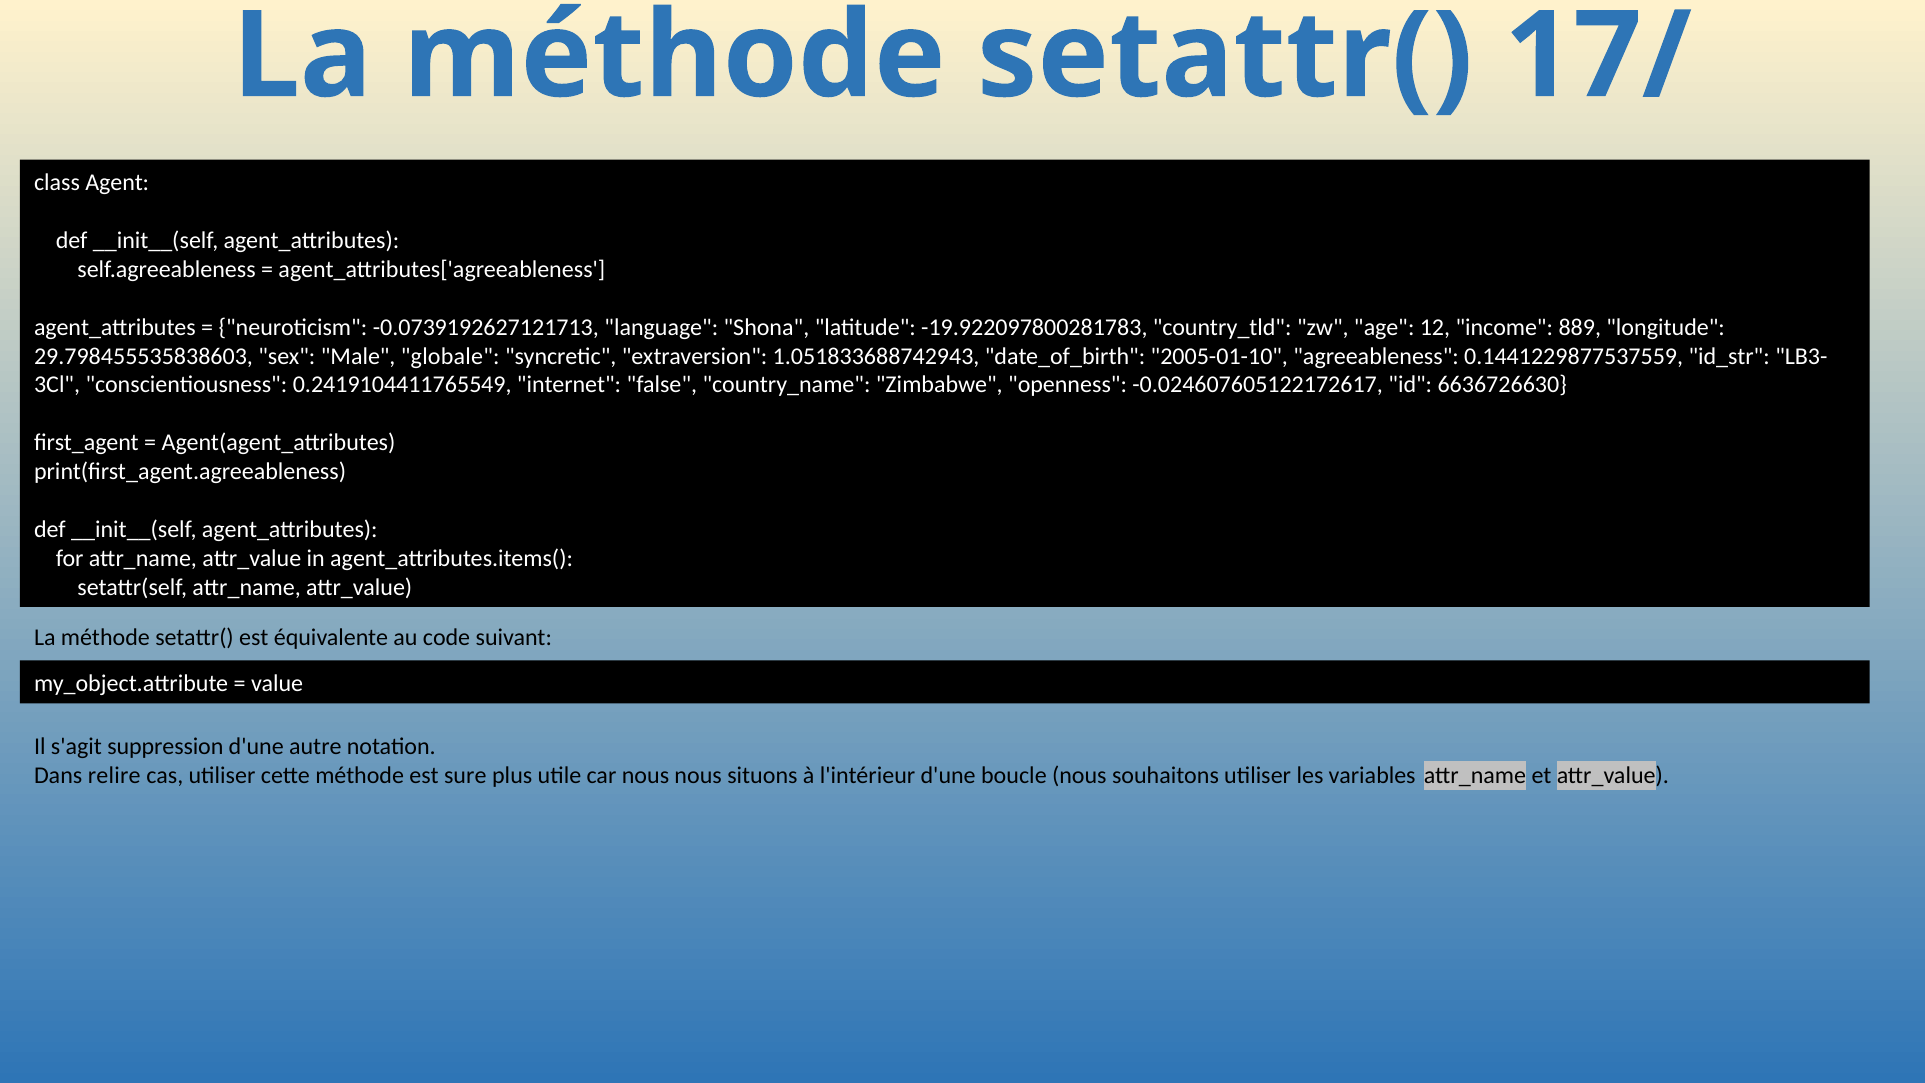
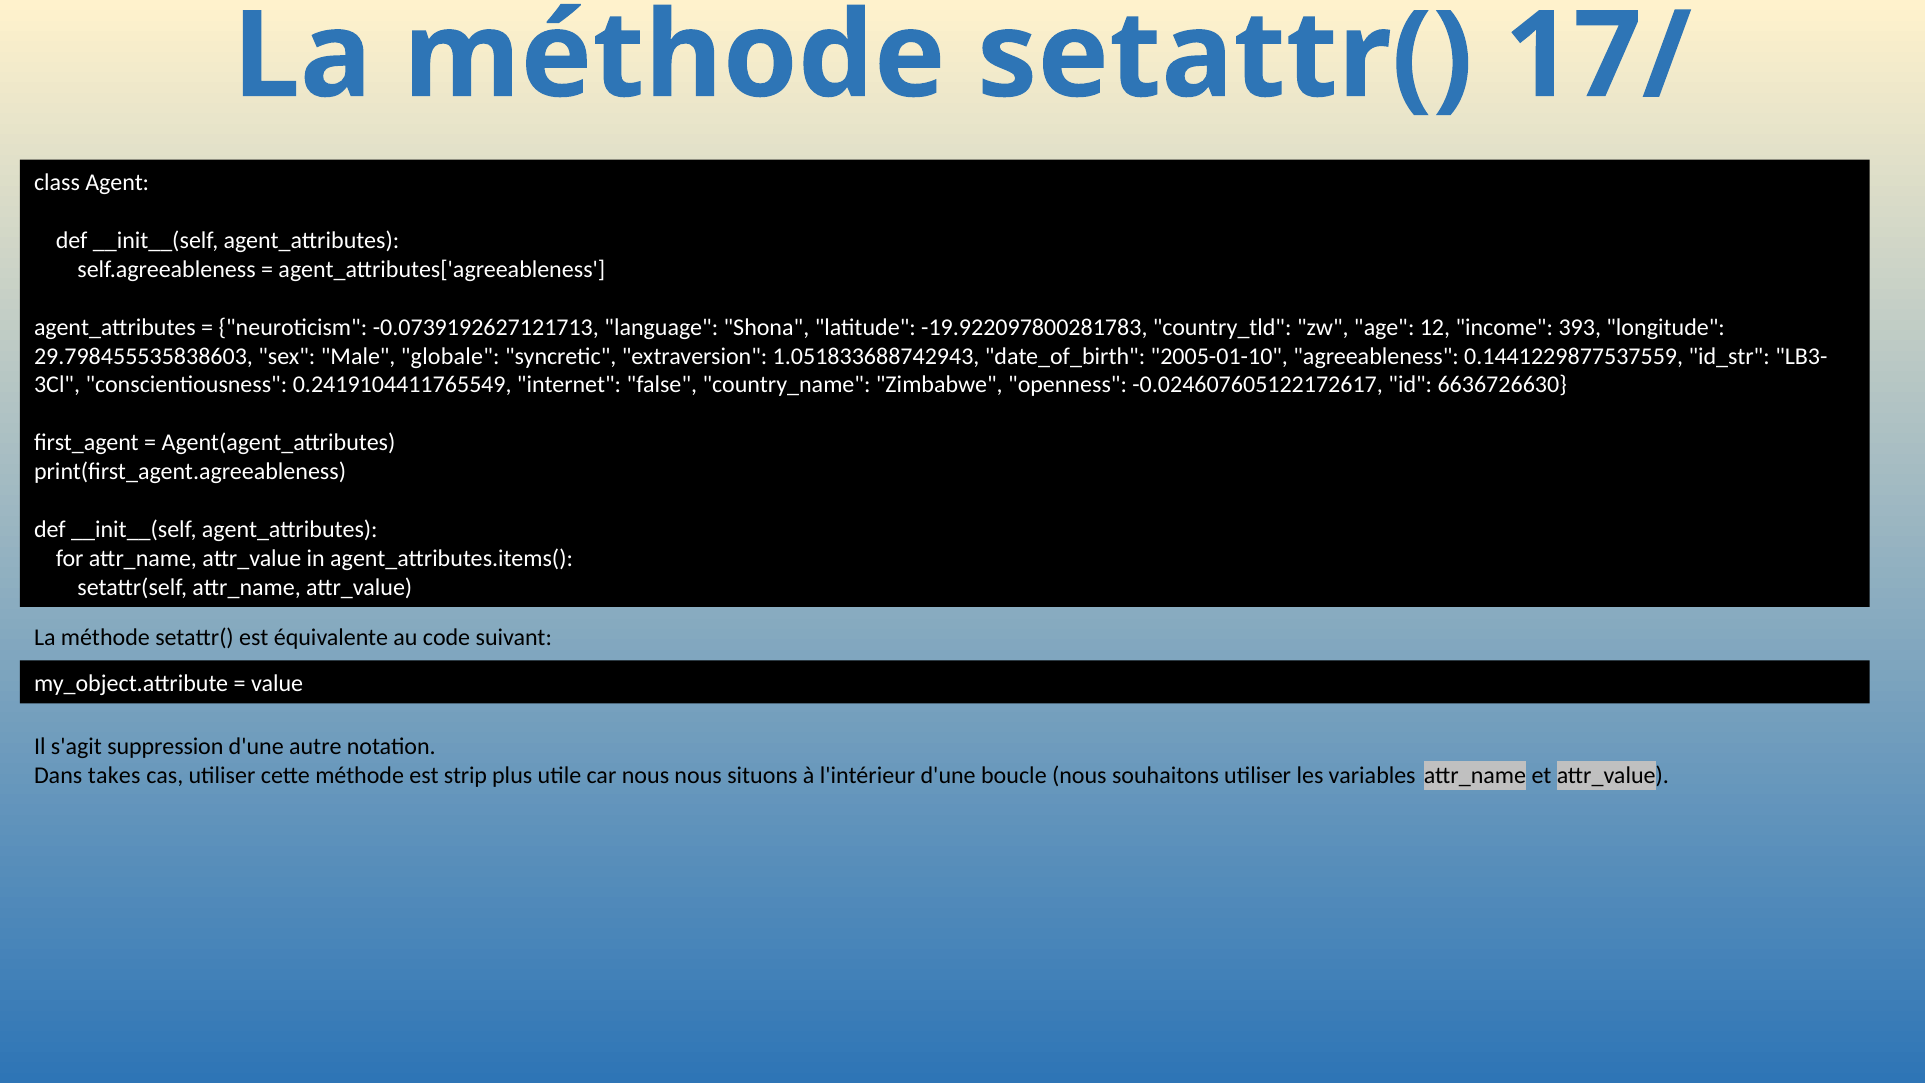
889: 889 -> 393 (1580, 327)
relire: relire -> takes (114, 776)
sure: sure -> strip (465, 776)
